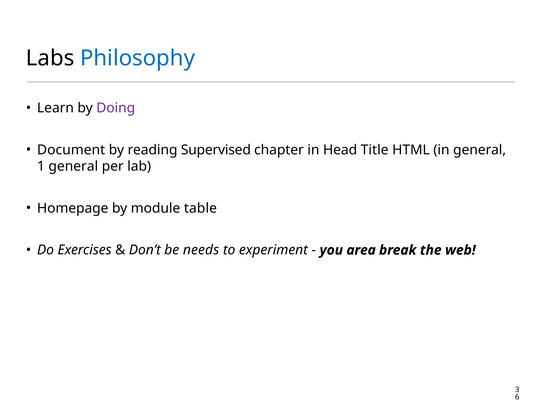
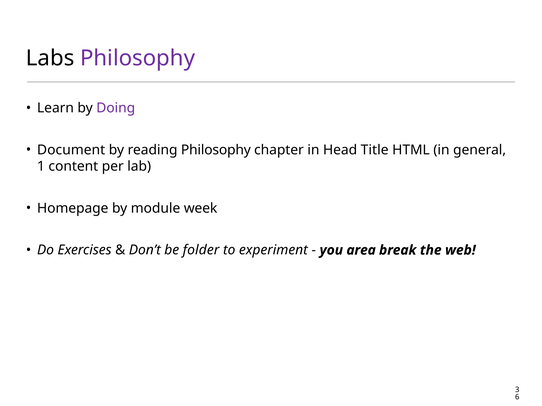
Philosophy colour: blue -> purple (138, 58)
reading Supervised: Supervised -> Philosophy (216, 150)
1 general: general -> content (73, 167)
table: table -> week (201, 209)
needs: needs -> folder (201, 250)
